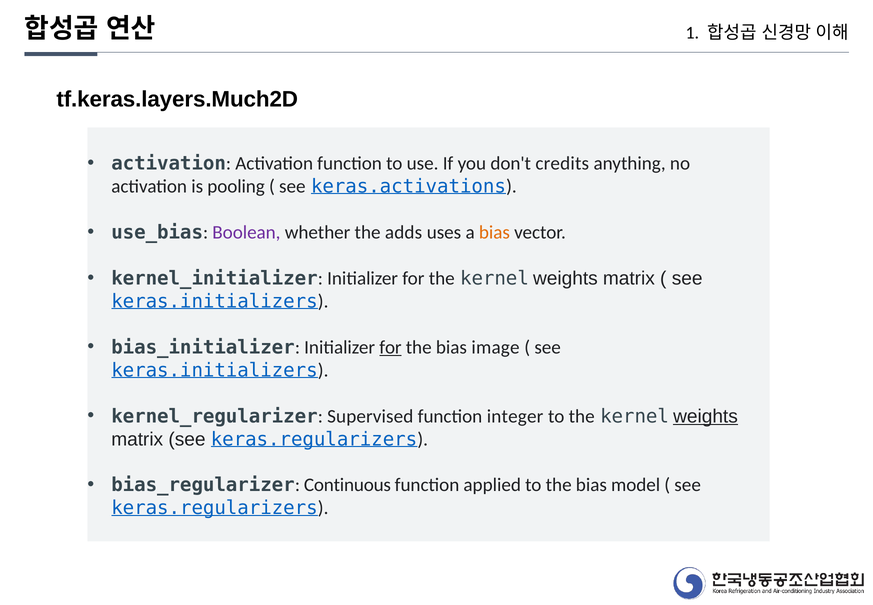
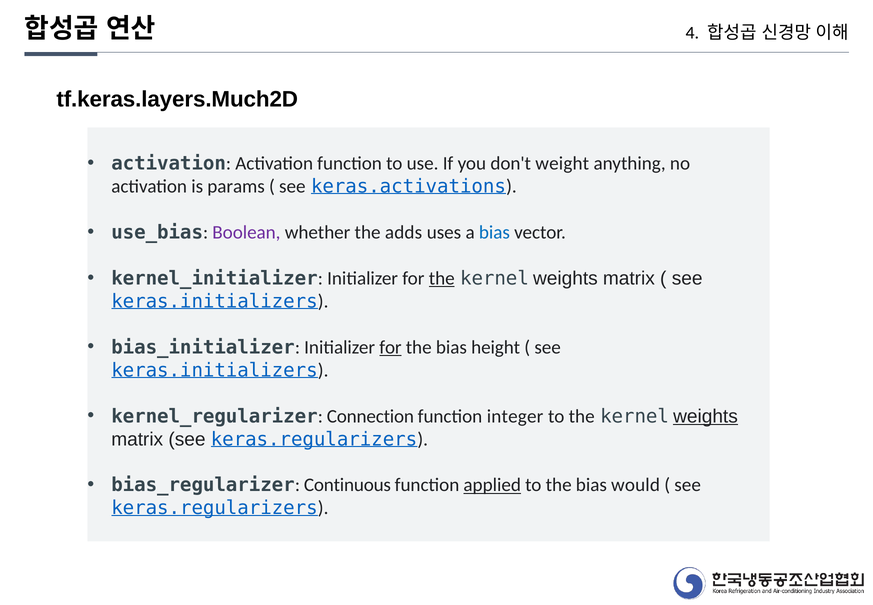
1: 1 -> 4 (692, 33)
credits: credits -> weight (562, 163)
pooling: pooling -> params (236, 186)
bias colour: orange -> blue (494, 232)
the underline: none -> present (442, 278)
image: image -> height (496, 347)
Supervised: Supervised -> Connection (370, 416)
applied underline: none -> present (492, 485)
model: model -> would (636, 485)
